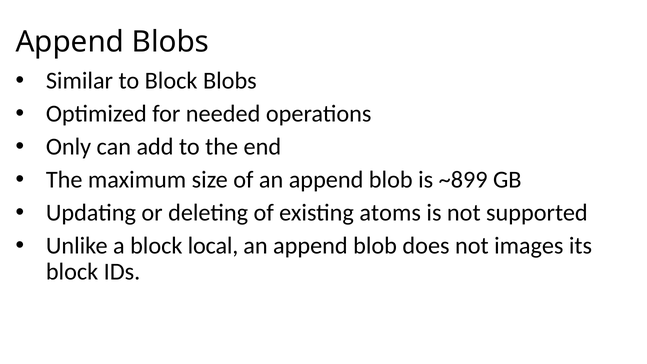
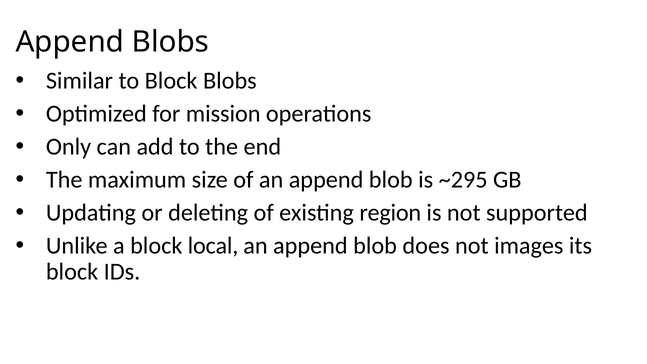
needed: needed -> mission (223, 114)
~899: ~899 -> ~295 (463, 180)
atoms: atoms -> region (390, 213)
